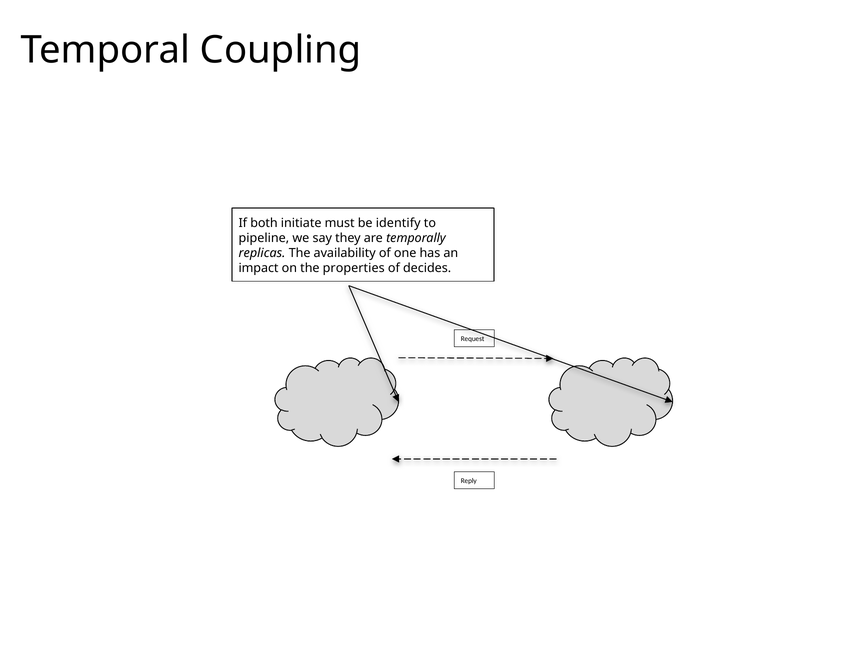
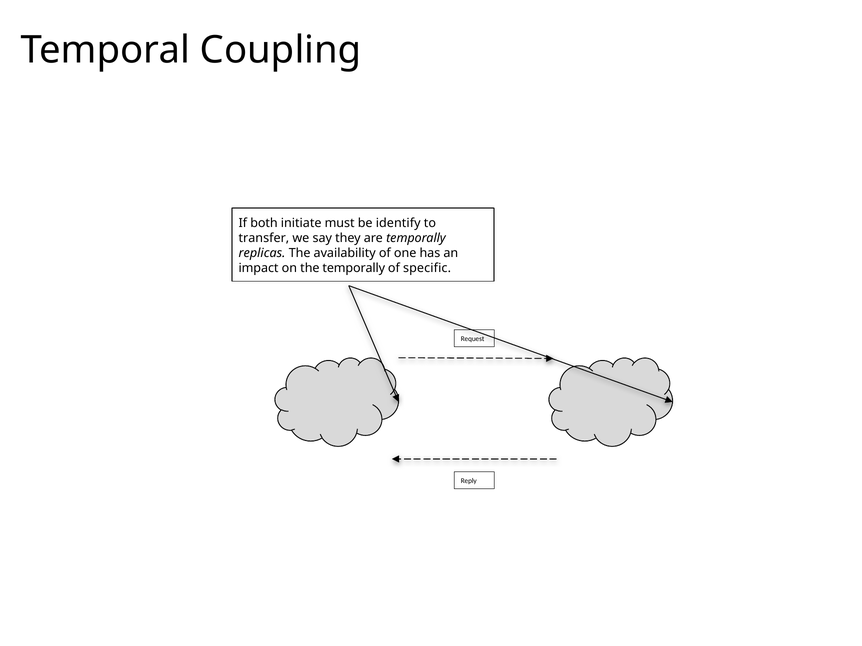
pipeline: pipeline -> transfer (264, 238)
the properties: properties -> temporally (354, 268)
decides: decides -> specific (427, 268)
